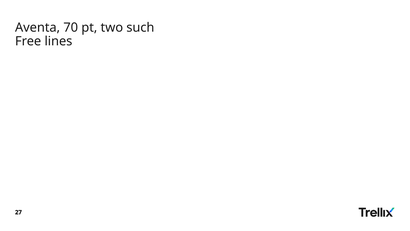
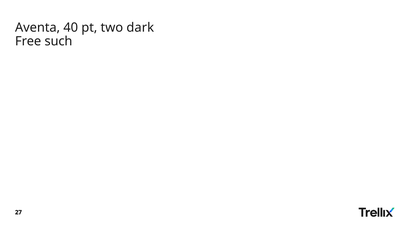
70: 70 -> 40 (71, 27)
such: such -> dark (140, 27)
lines: lines -> such (58, 41)
